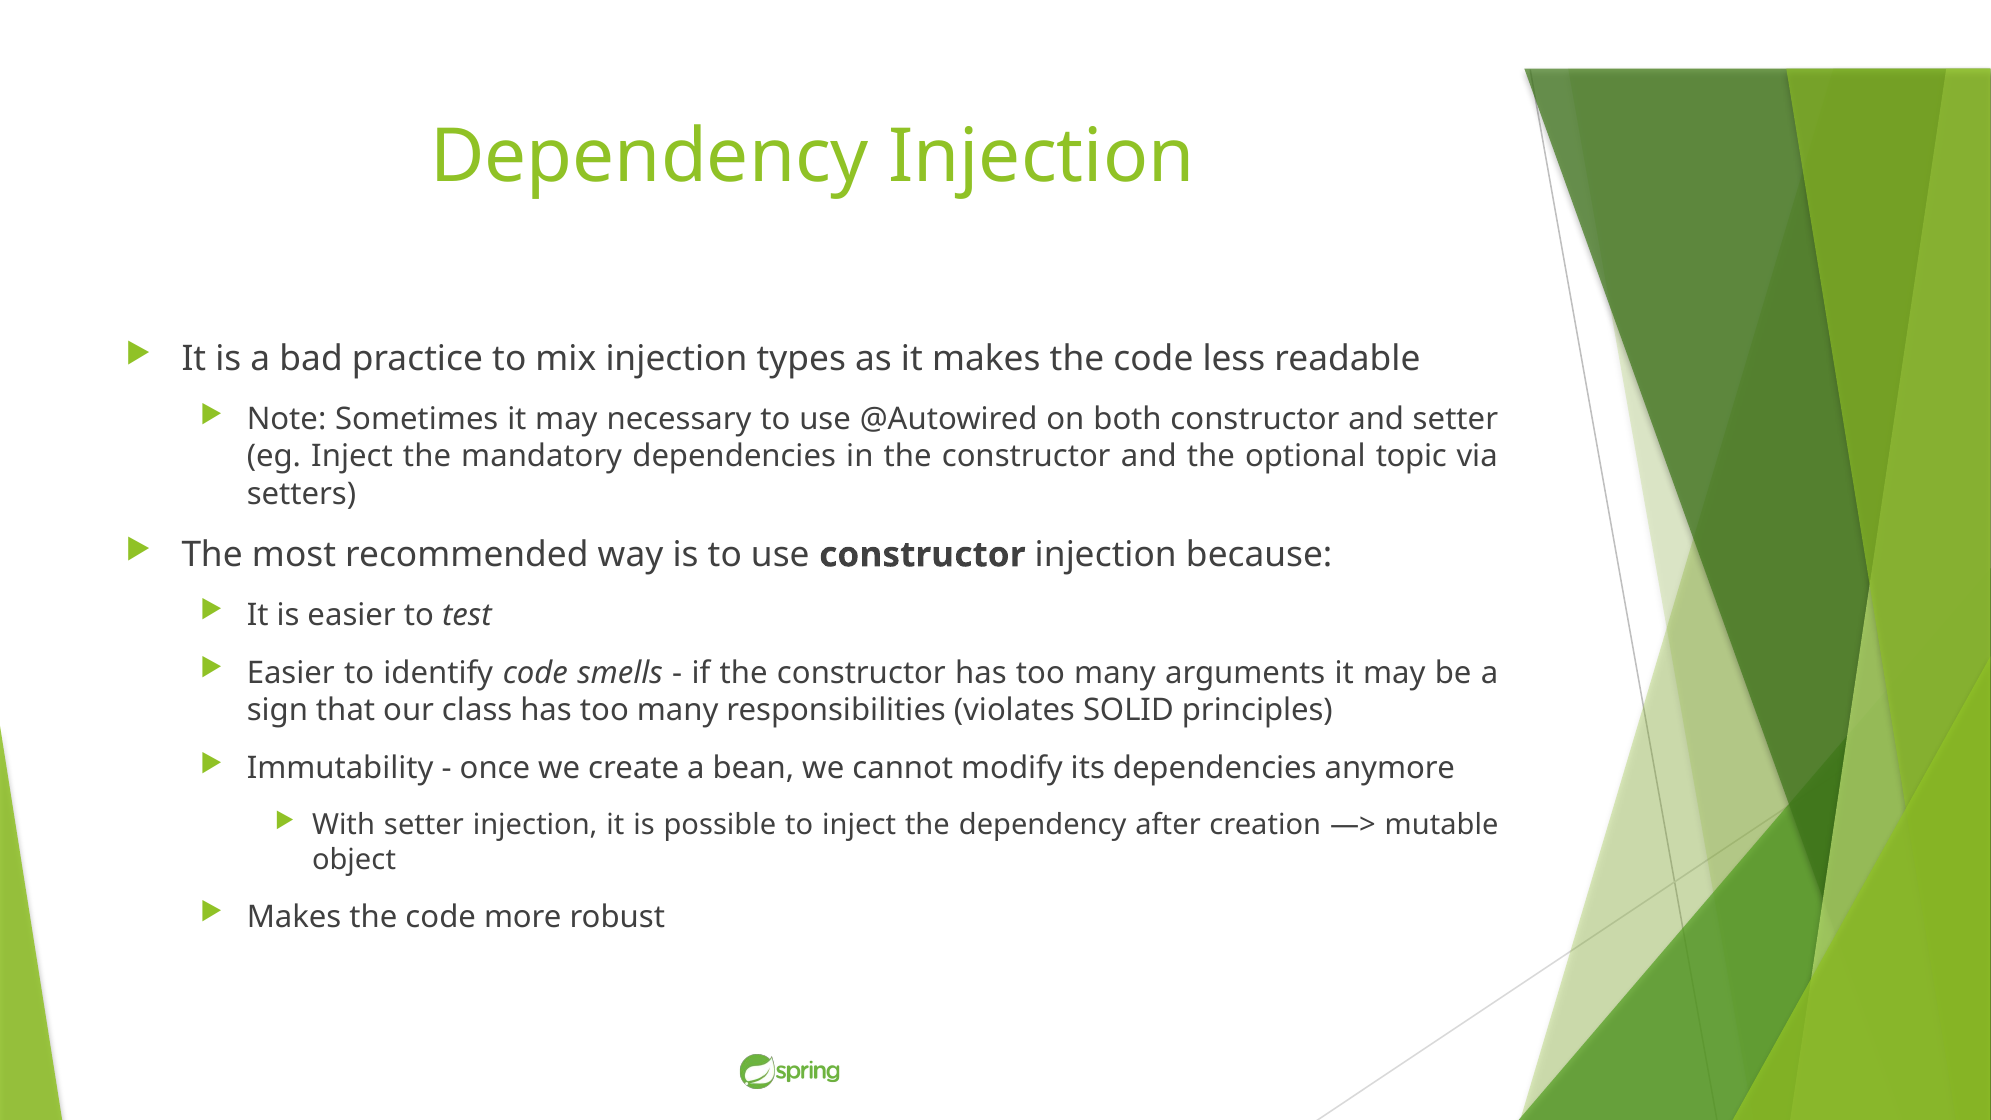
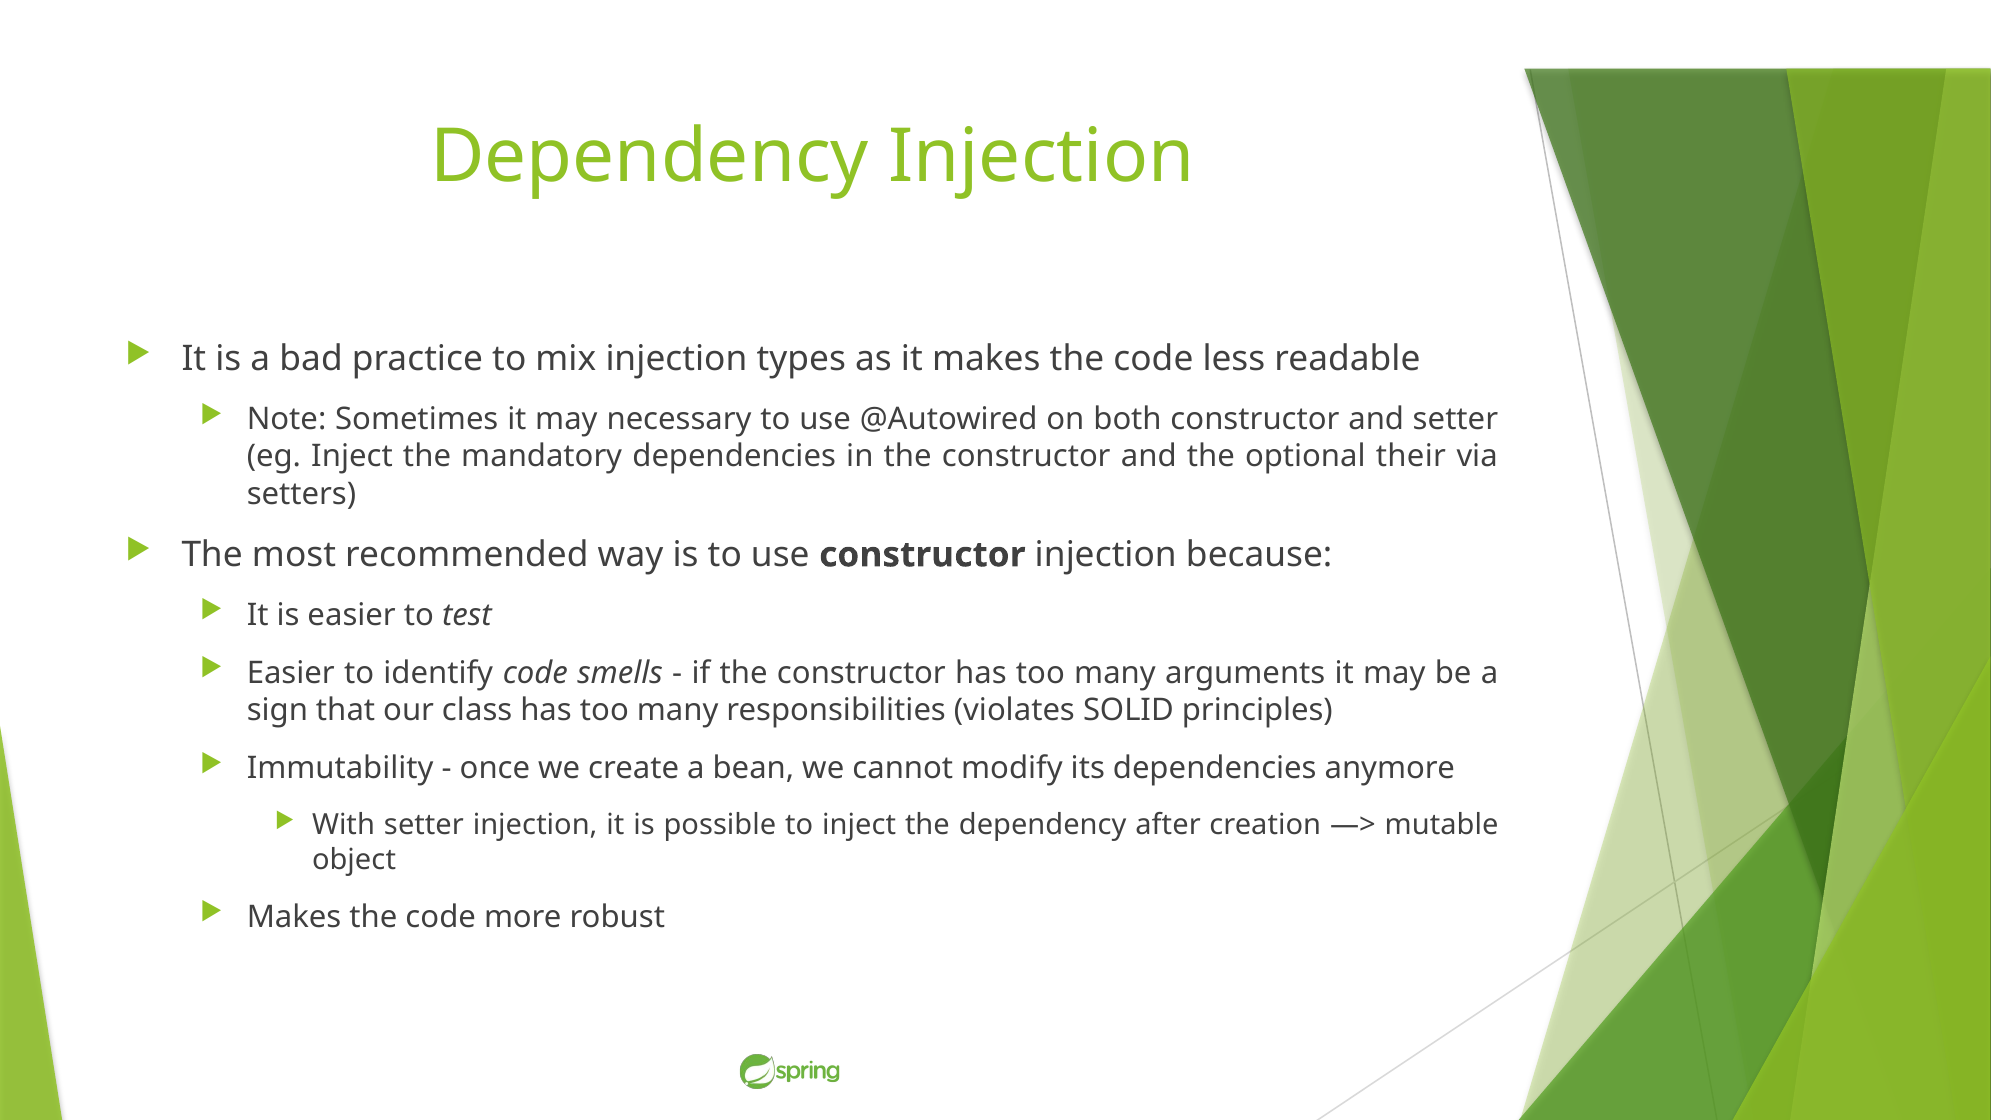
topic: topic -> their (1411, 457)
